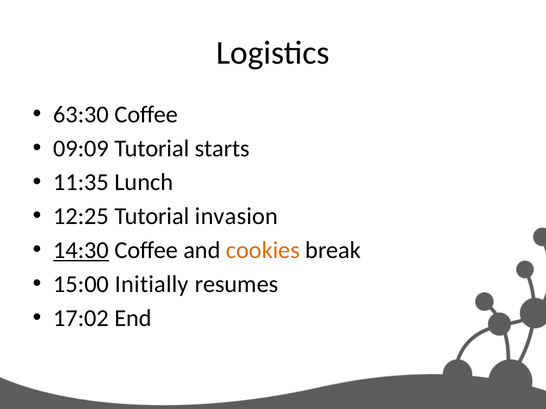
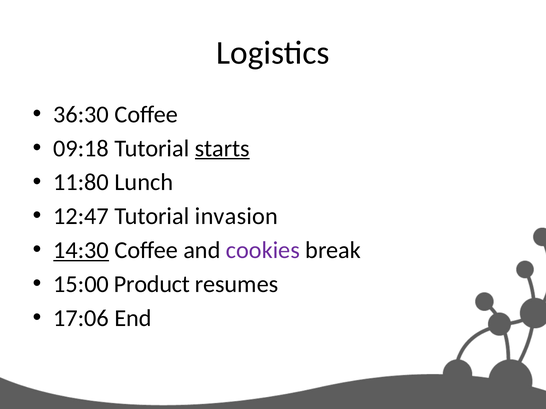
63:30: 63:30 -> 36:30 (81, 115)
09:09: 09:09 -> 09:18 (81, 149)
starts underline: none -> present (222, 149)
11:35: 11:35 -> 11:80 (81, 183)
12:25: 12:25 -> 12:47 (81, 216)
cookies colour: orange -> purple (263, 250)
Initially: Initially -> Product (152, 284)
17:02: 17:02 -> 17:06 (81, 318)
